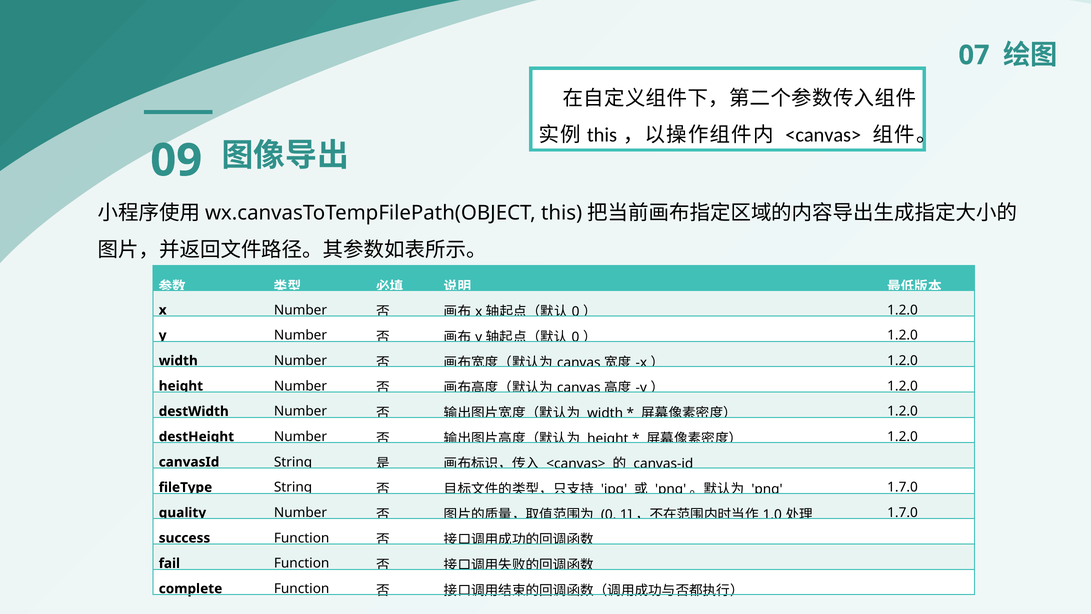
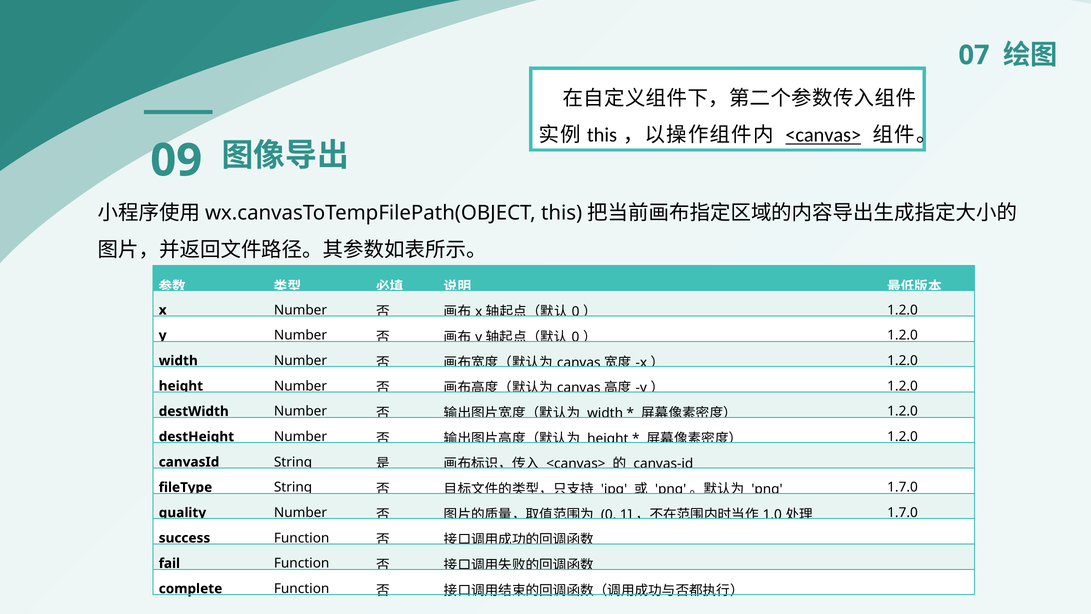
<canvas> underline: none -> present (823, 135)
